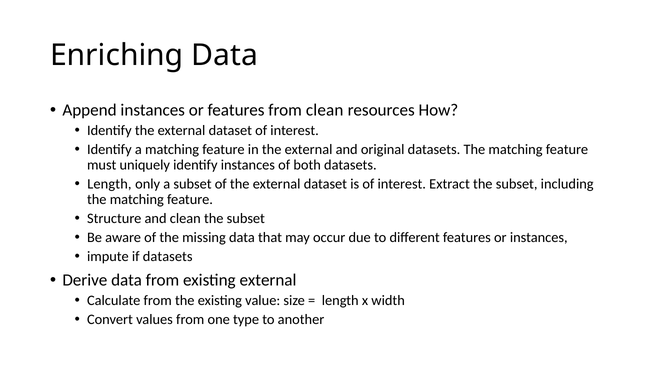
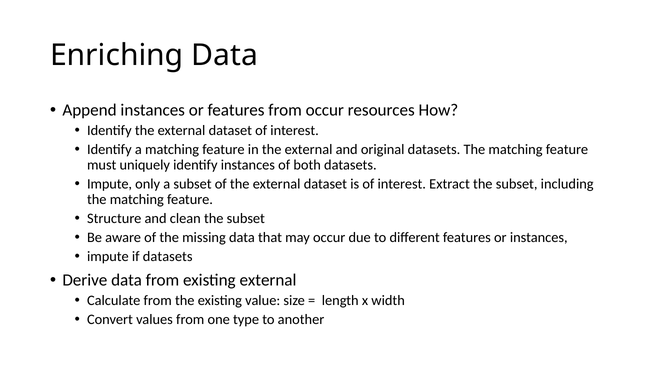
from clean: clean -> occur (325, 110)
Length: Length -> Impute (110, 184)
